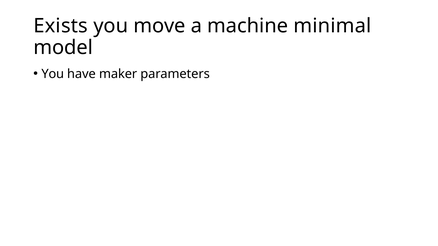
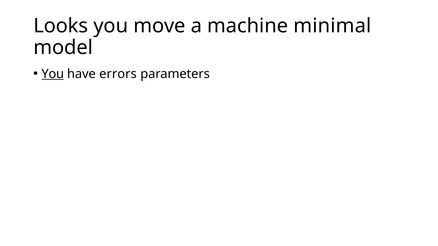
Exists: Exists -> Looks (61, 26)
You underline: none -> present (53, 74)
maker: maker -> errors (118, 74)
